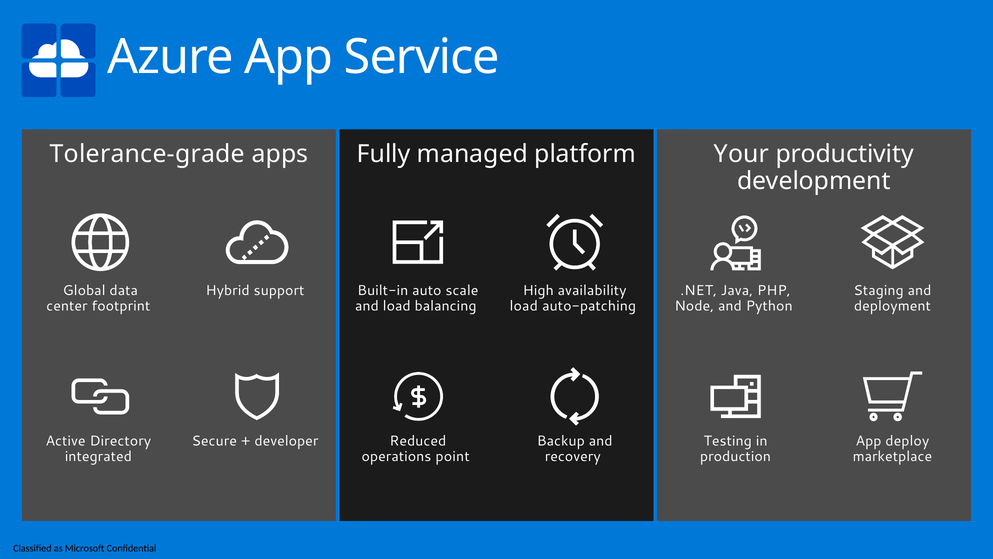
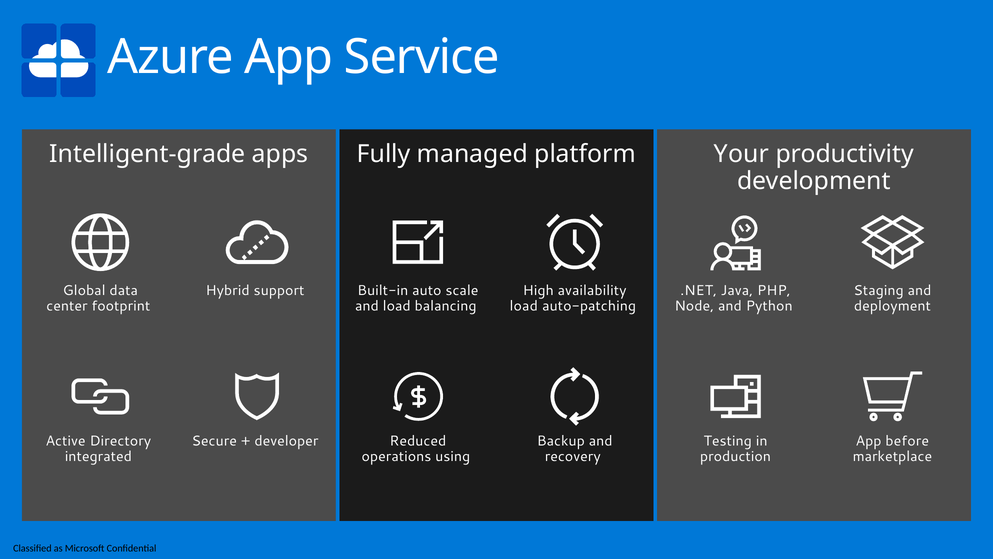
Tolerance-grade: Tolerance-grade -> Intelligent-grade (147, 154)
deploy: deploy -> before (907, 441)
point: point -> using (453, 456)
